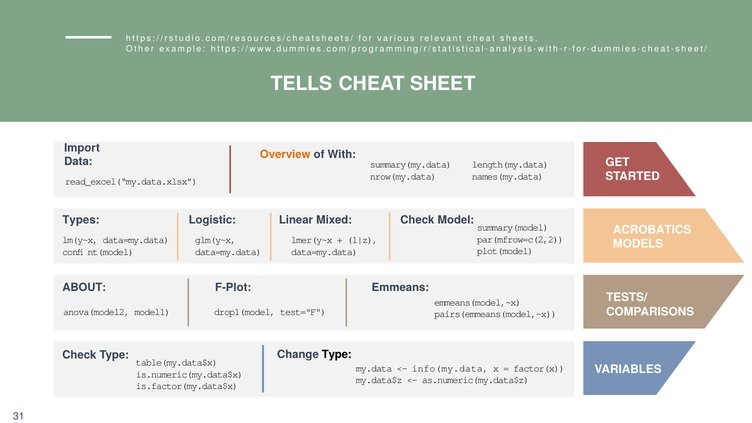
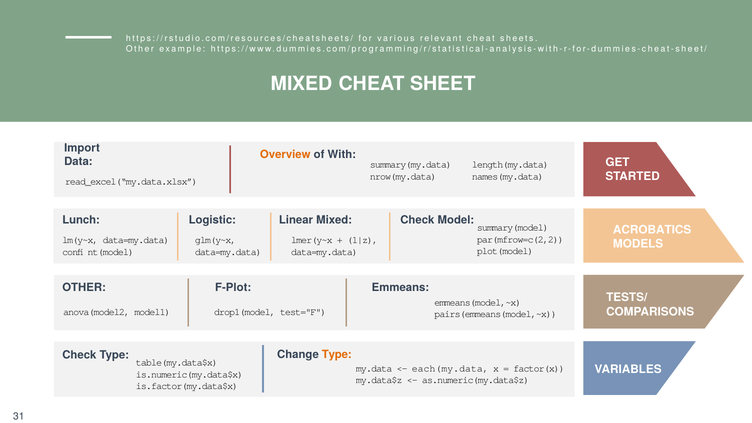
TELLS: TELLS -> MIXED (302, 84)
Types: Types -> Lunch (81, 220)
ABOUT: ABOUT -> OTHER (84, 288)
Type colour: black -> orange (337, 355)
info(my.data: info(my.data -> each(my.data (450, 369)
